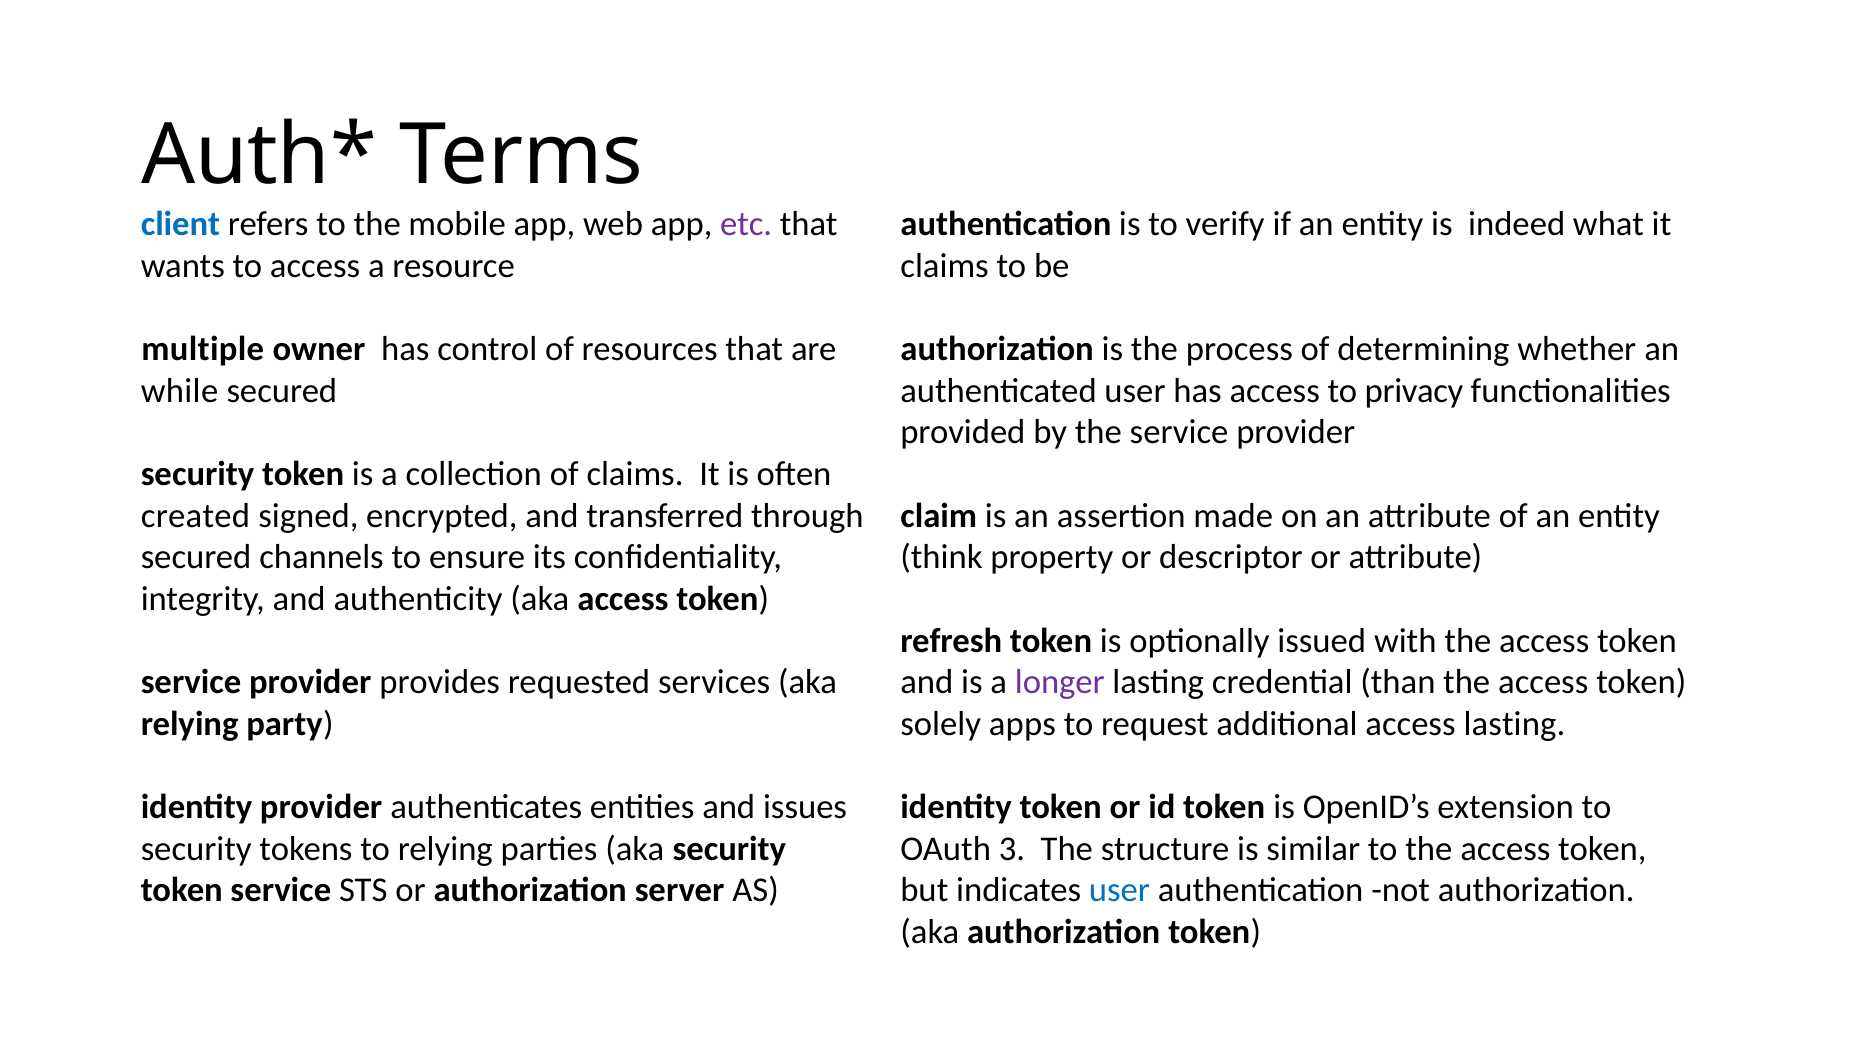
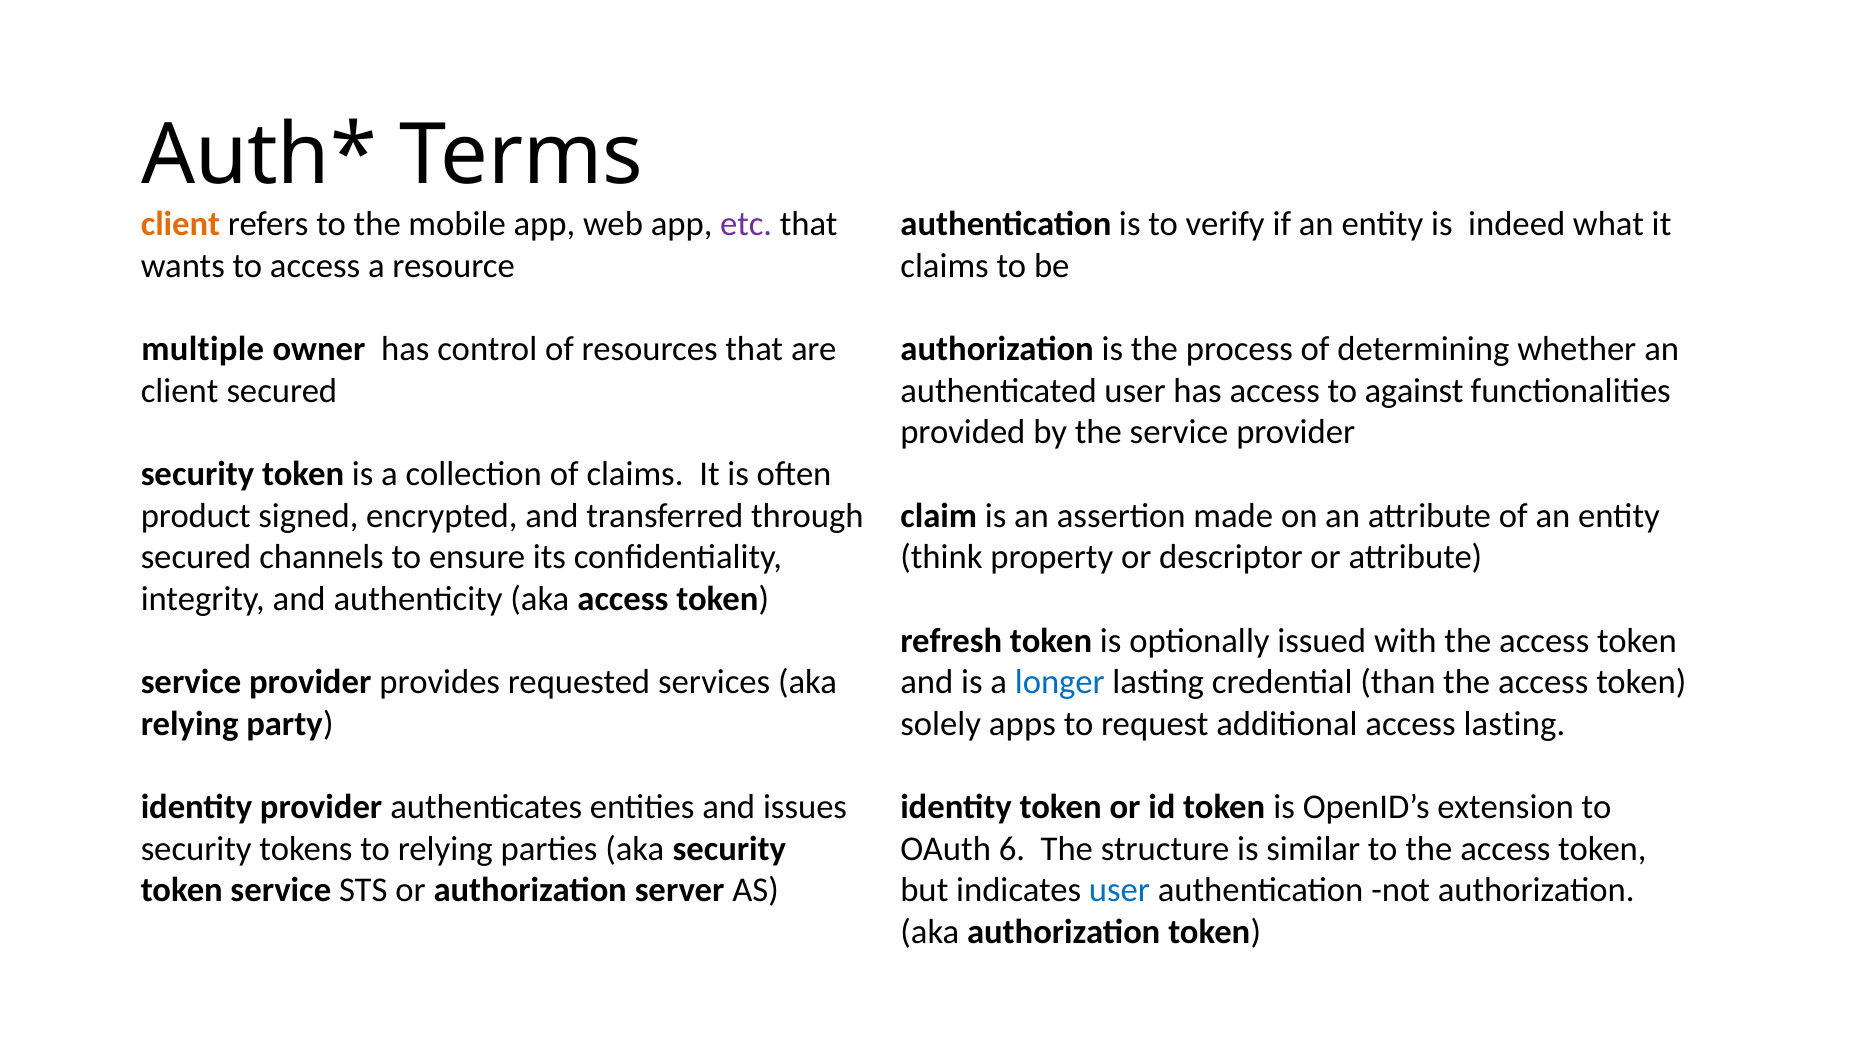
client colour: blue -> orange (180, 224)
while: while -> client (180, 391)
privacy: privacy -> against (1414, 391)
created: created -> product (196, 516)
longer colour: purple -> blue (1060, 682)
3: 3 -> 6 (1012, 849)
